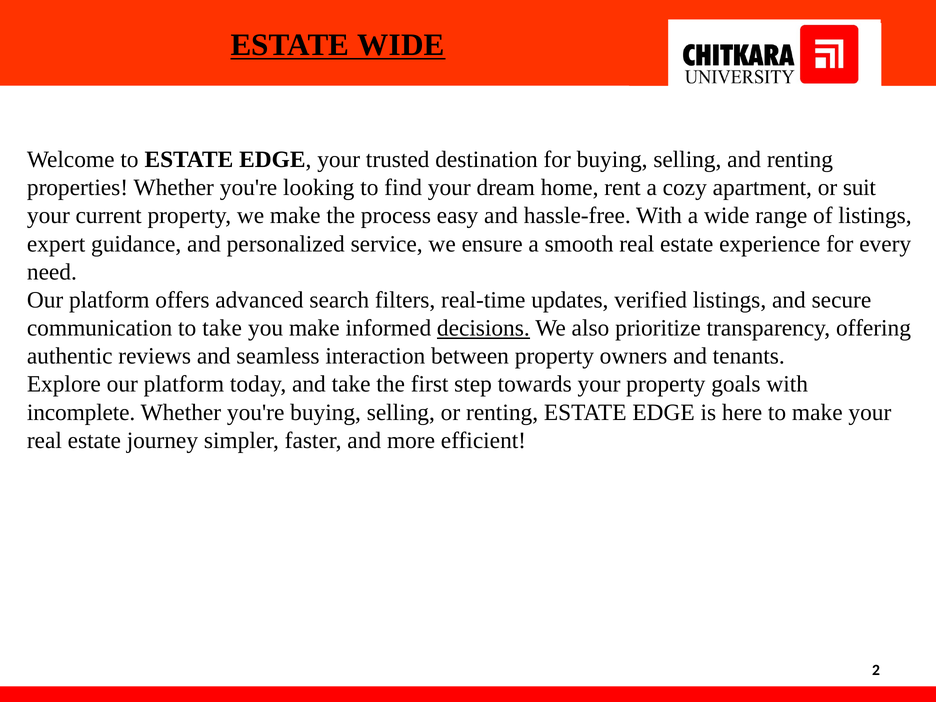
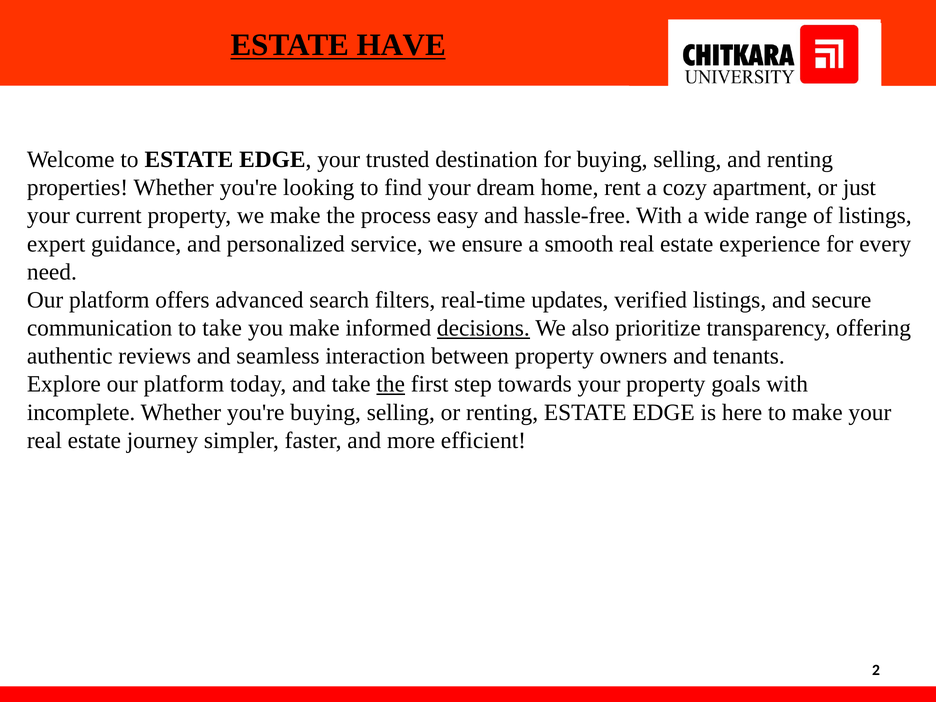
ESTATE WIDE: WIDE -> HAVE (401, 45)
suit: suit -> just (859, 188)
the underline: none -> present (391, 384)
